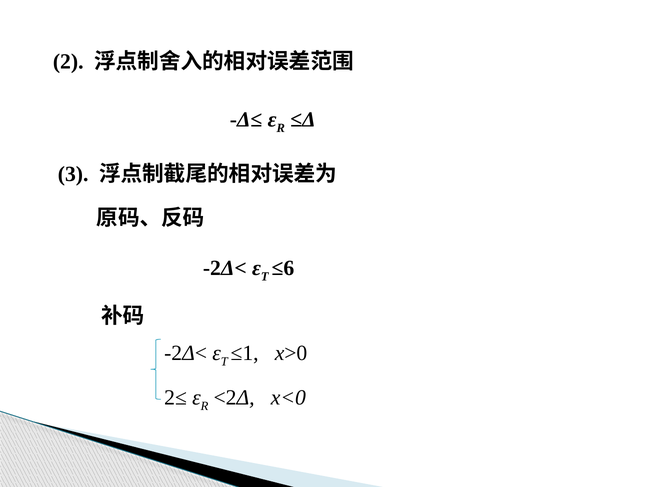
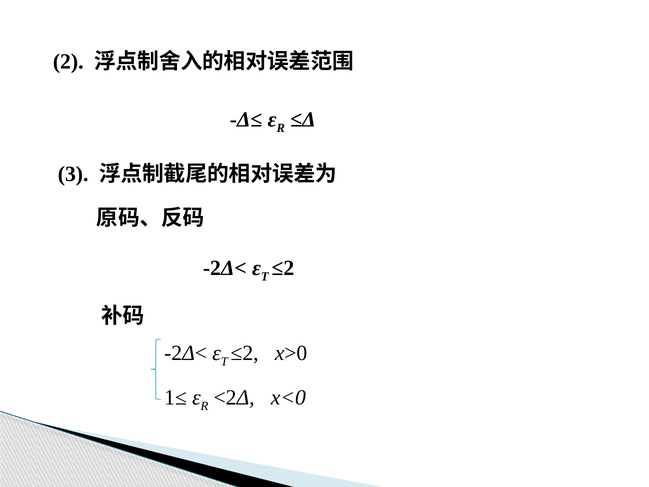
≤6: ≤6 -> ≤2 (283, 268)
≤1: ≤1 -> ≤2 (245, 353)
2≤: 2≤ -> 1≤ (176, 397)
